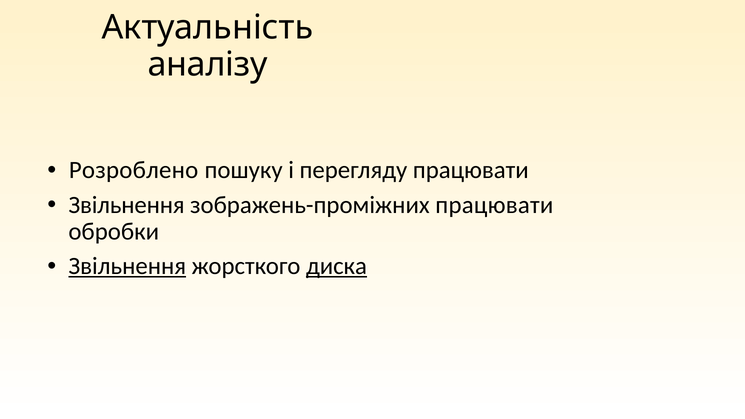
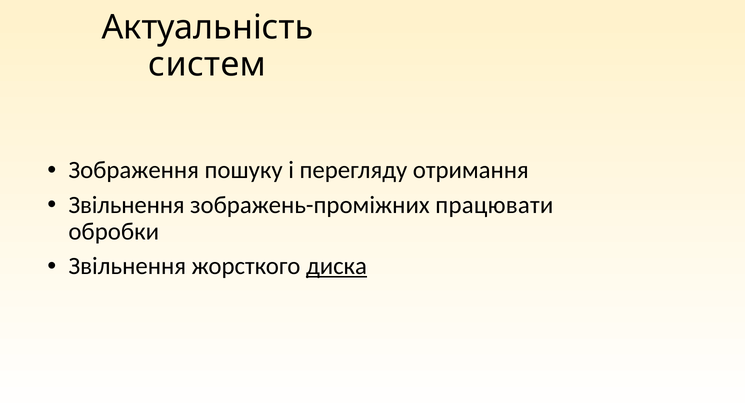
аналізу: аналізу -> систем (207, 64)
Розроблено: Розроблено -> Зображення (134, 170)
перегляду працювати: працювати -> отримання (471, 170)
Звільнення underline: present -> none (127, 266)
